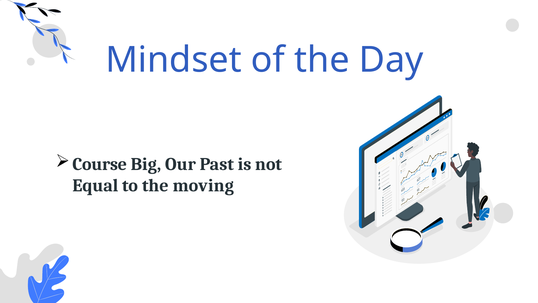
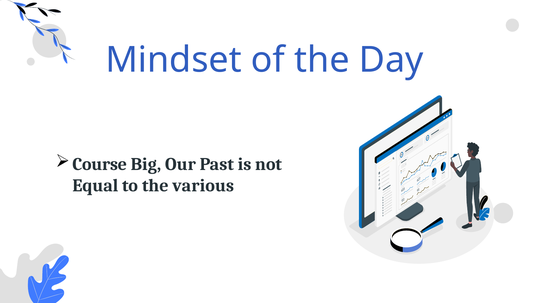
moving: moving -> various (203, 185)
